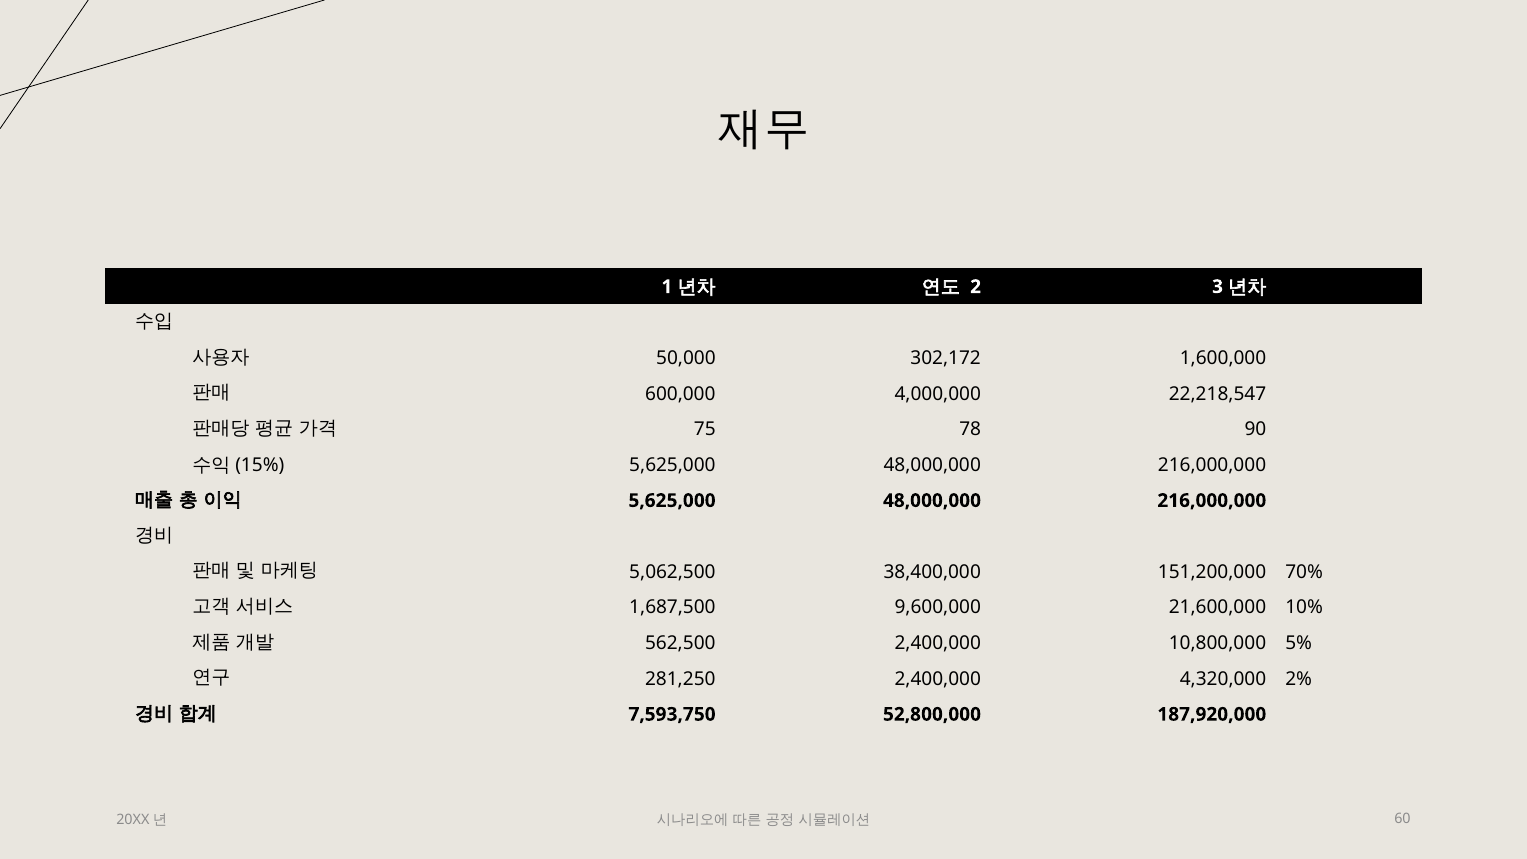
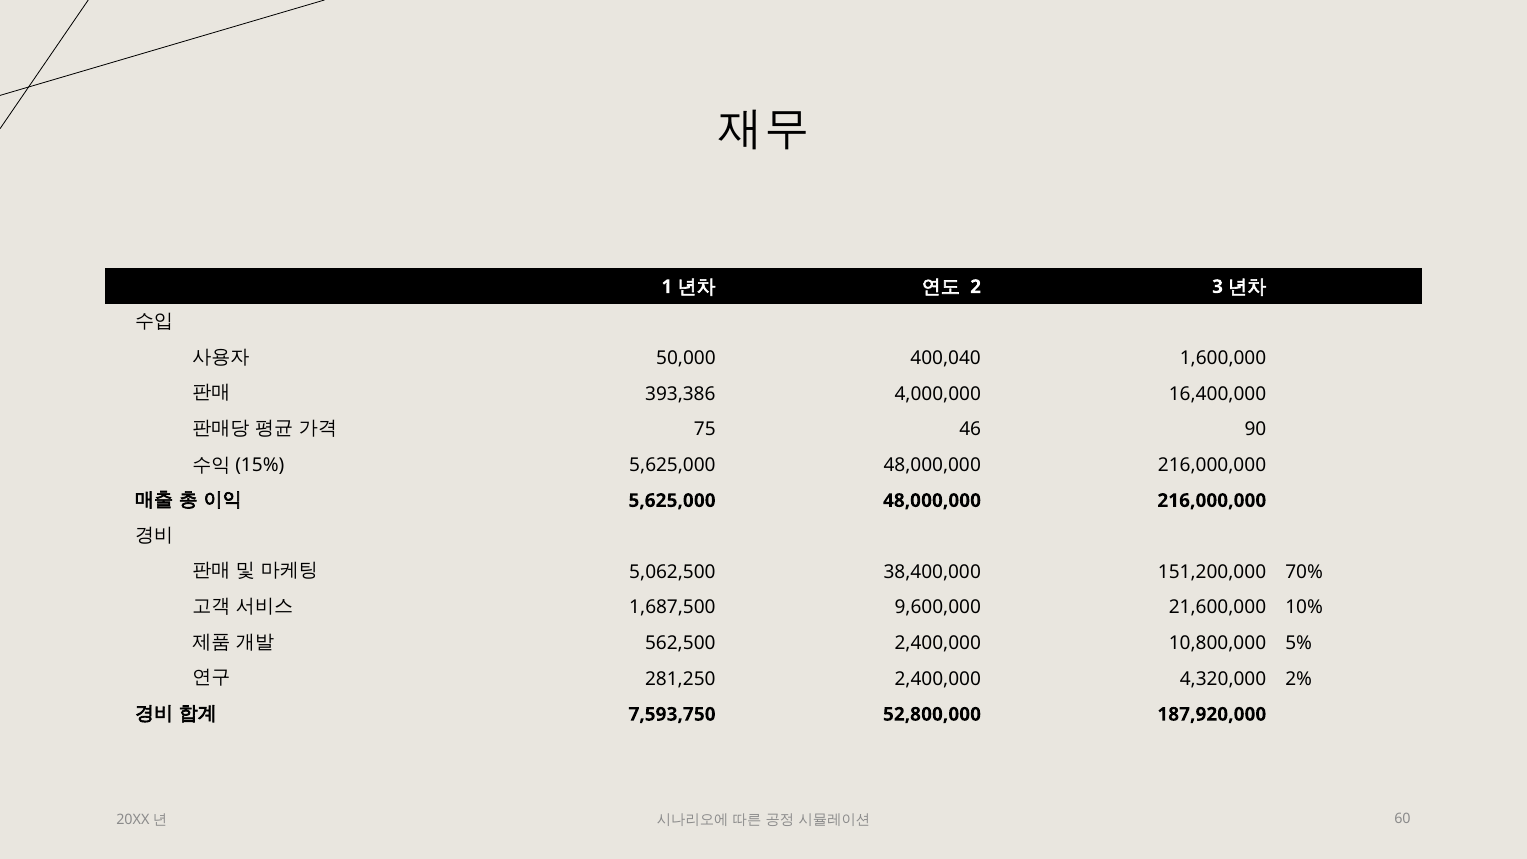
302,172: 302,172 -> 400,040 (946, 358)
600,000: 600,000 -> 393,386 (680, 394)
22,218,547: 22,218,547 -> 16,400,000 (1218, 394)
78: 78 -> 46 (970, 429)
